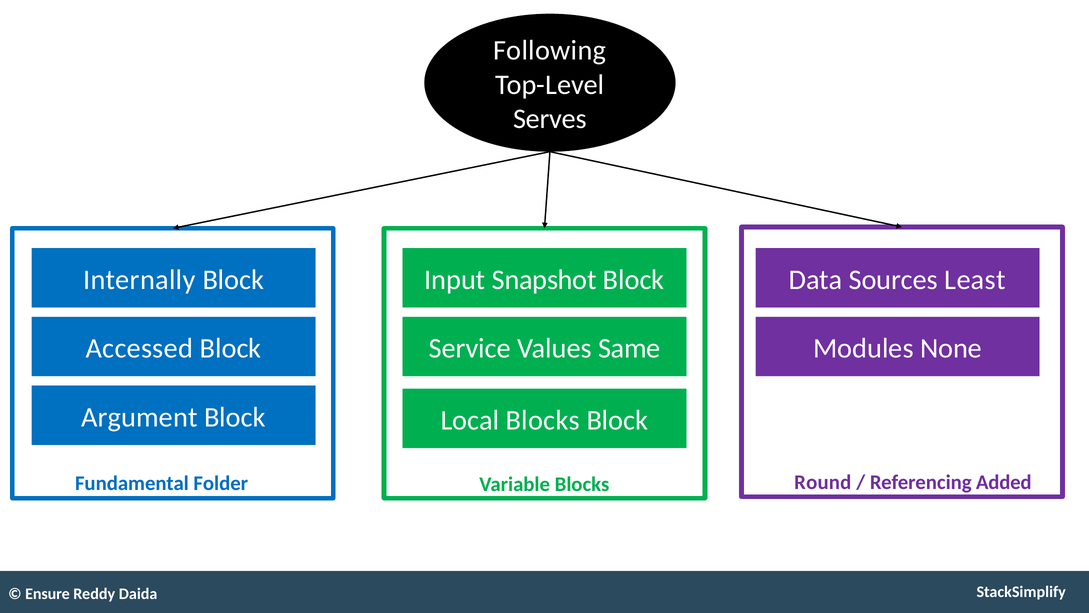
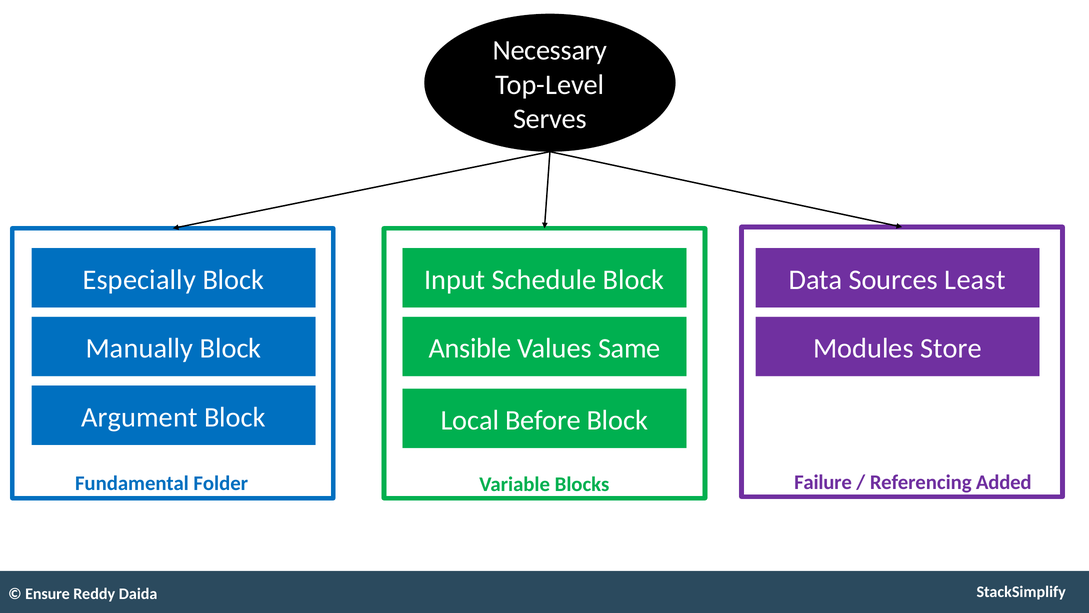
Following: Following -> Necessary (550, 51)
Internally: Internally -> Especially (139, 280)
Snapshot: Snapshot -> Schedule (544, 280)
Accessed: Accessed -> Manually (139, 348)
Service: Service -> Ansible (470, 348)
None: None -> Store (951, 348)
Local Blocks: Blocks -> Before (543, 420)
Round: Round -> Failure (823, 482)
